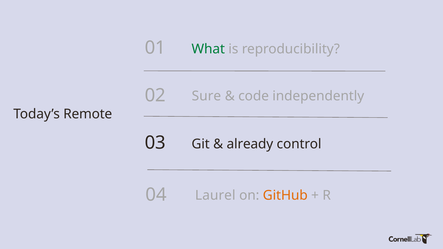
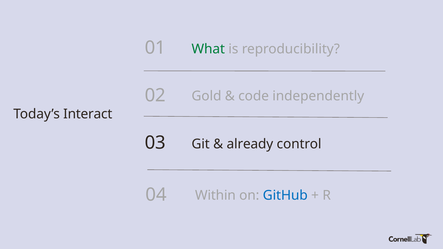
Sure: Sure -> Gold (206, 96)
Remote: Remote -> Interact (88, 114)
Laurel: Laurel -> Within (215, 196)
GitHub colour: orange -> blue (285, 196)
